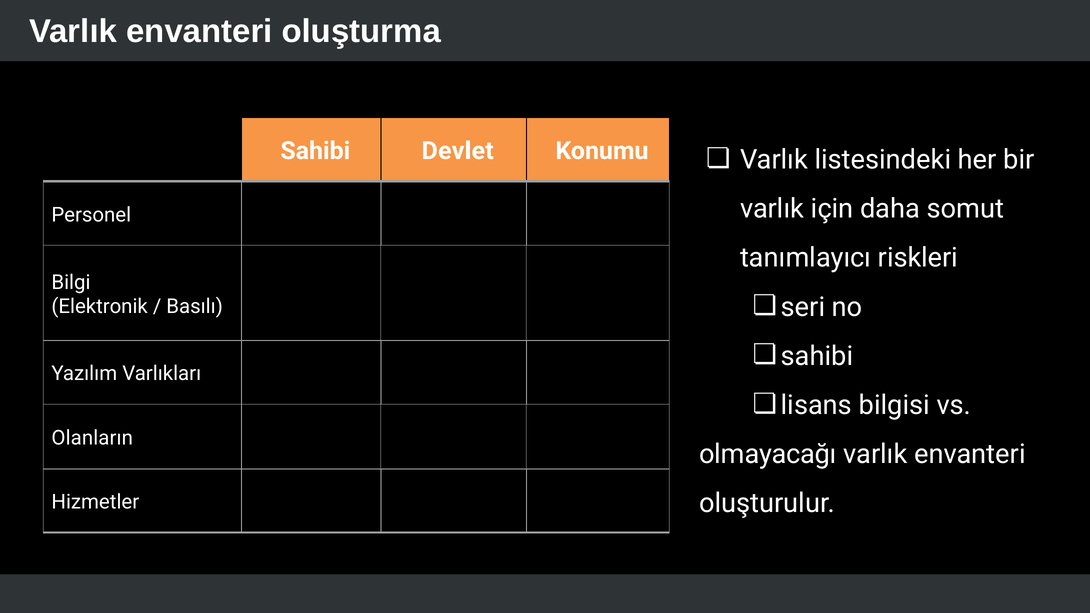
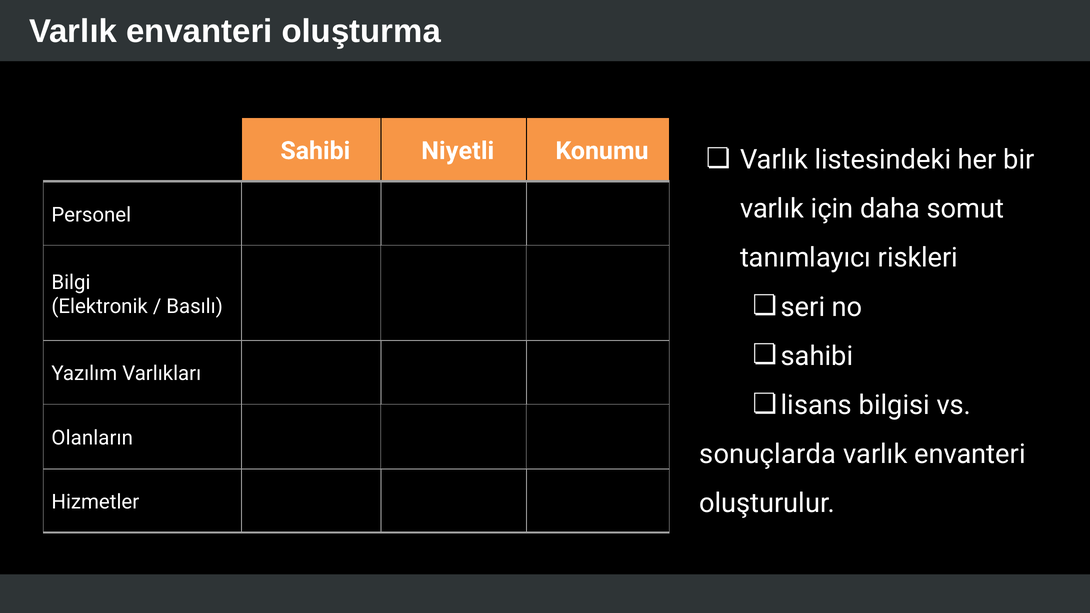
Devlet: Devlet -> Niyetli (458, 151)
olmayacağı: olmayacağı -> sonuçlarda (768, 454)
